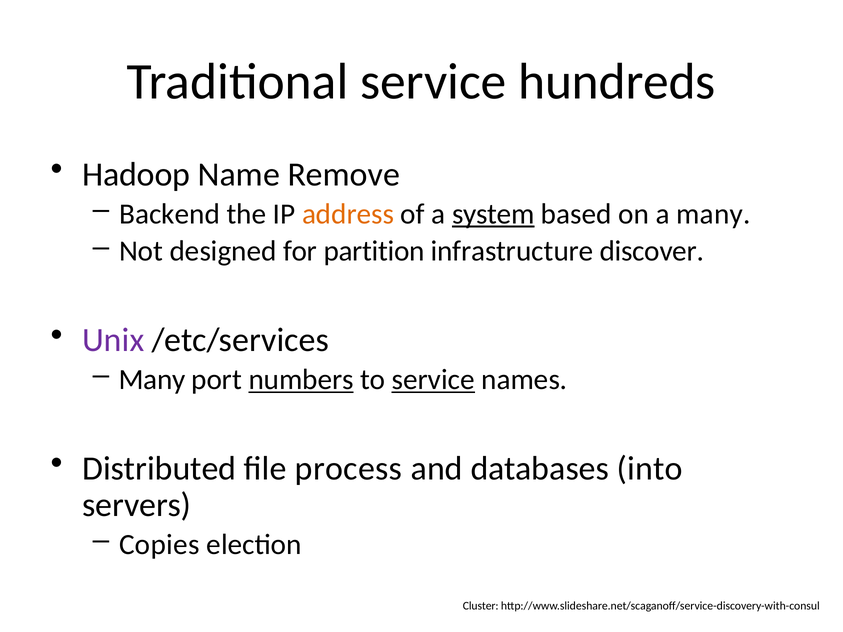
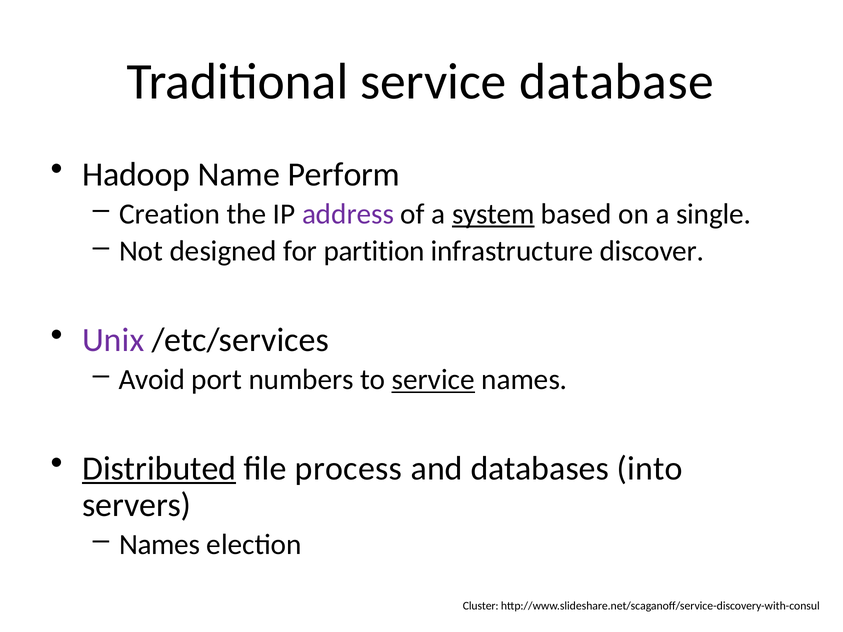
hundreds: hundreds -> database (617, 82)
Remove: Remove -> Perform (344, 174)
Backend: Backend -> Creation (170, 214)
address colour: orange -> purple (348, 214)
a many: many -> single (714, 214)
Many: Many -> Avoid (152, 380)
numbers underline: present -> none (301, 380)
Distributed underline: none -> present (159, 469)
Copies: Copies -> Names (160, 545)
